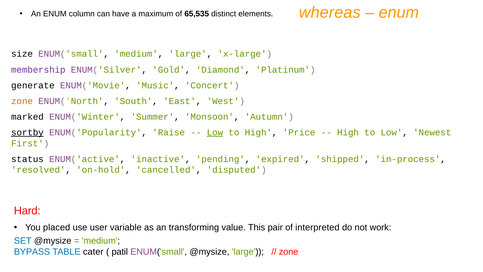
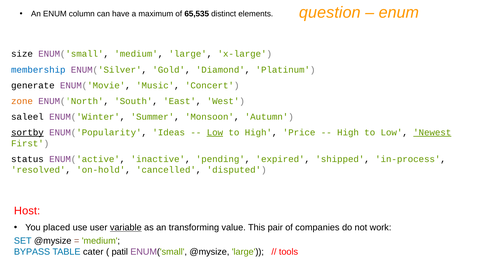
whereas: whereas -> question (330, 13)
membership colour: purple -> blue (38, 70)
marked: marked -> saleel (27, 117)
Raise: Raise -> Ideas (169, 132)
Newest underline: none -> present (432, 132)
Hard: Hard -> Host (27, 211)
variable underline: none -> present (126, 227)
interpreted: interpreted -> companies (317, 227)
zone: zone -> tools (289, 252)
